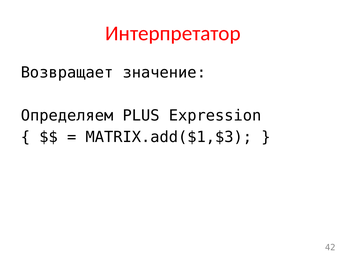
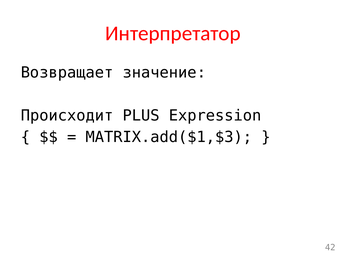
Определяем: Определяем -> Происходит (67, 116)
